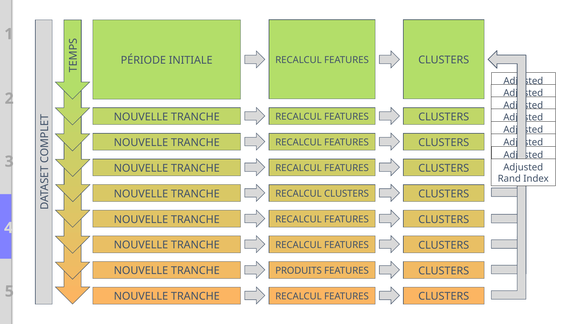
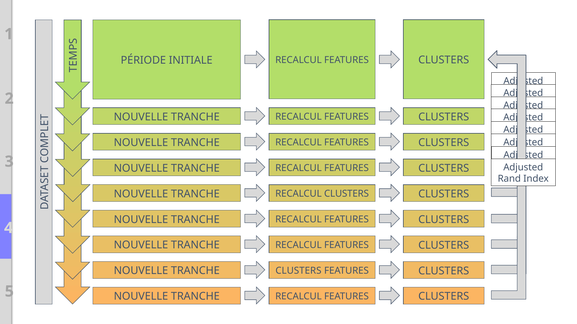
PRODUITS: PRODUITS -> CLUSTERS (298, 271)
